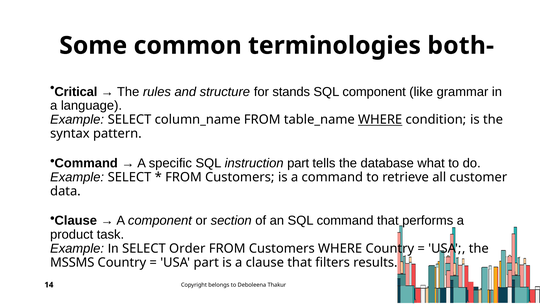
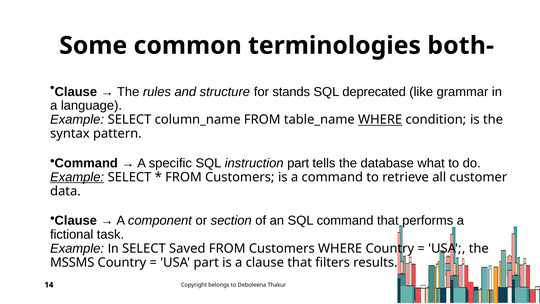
Critical: Critical -> Clause (76, 92)
SQL component: component -> deprecated (374, 92)
Example underline: none -> present (77, 177)
product: product -> fictional (72, 234)
Order: Order -> Saved (187, 248)
